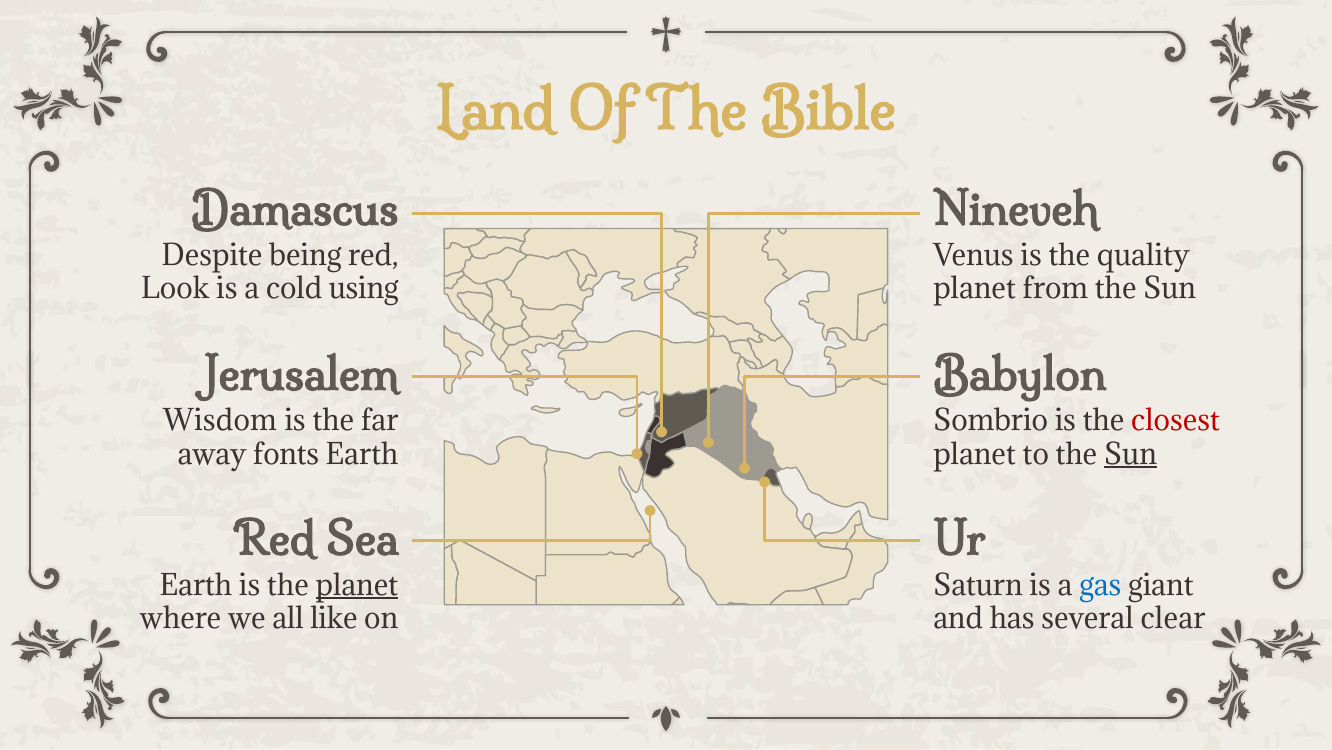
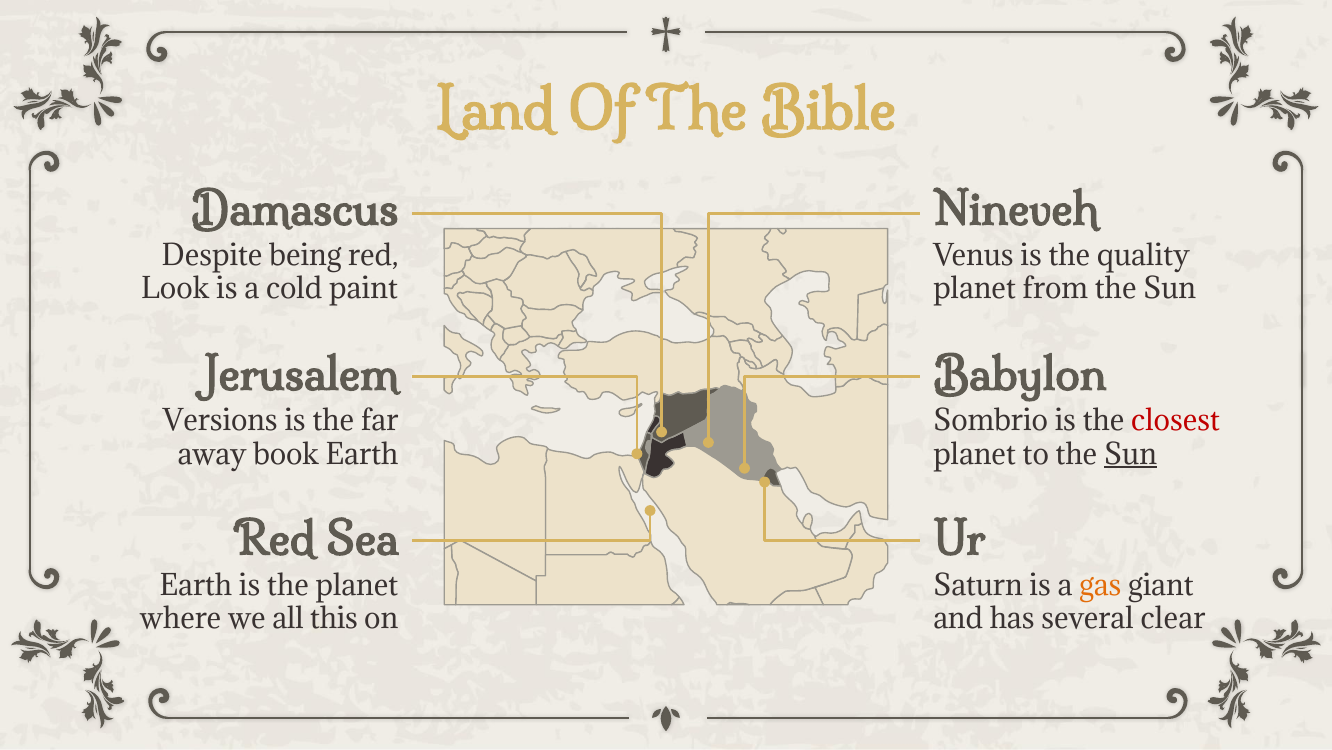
using: using -> paint (363, 289)
Wisdom: Wisdom -> Versions (220, 421)
fonts: fonts -> book (286, 454)
planet underline: present -> none (357, 586)
gas colour: blue -> orange (1100, 586)
like: like -> this (334, 619)
